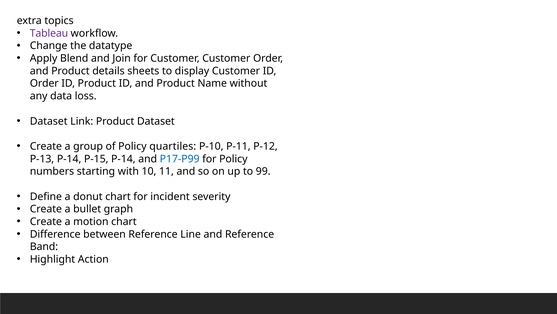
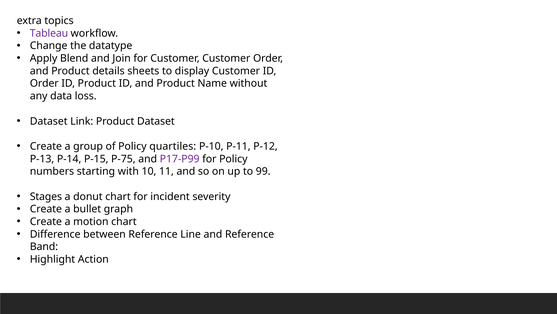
P-15 P-14: P-14 -> P-75 (123, 159)
P17-P99 colour: blue -> purple (180, 159)
Define: Define -> Stages (46, 196)
